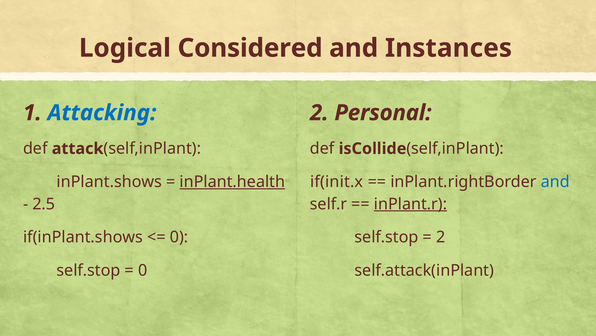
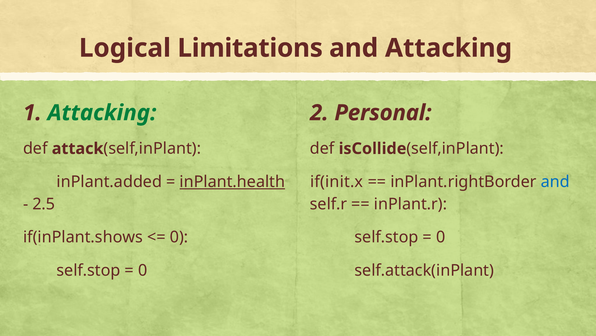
Considered: Considered -> Limitations (250, 48)
and Instances: Instances -> Attacking (449, 48)
Attacking colour: blue -> green (102, 113)
inPlant.shows: inPlant.shows -> inPlant.added (109, 182)
inPlant.r underline: present -> none (411, 204)
2: 2 -> 0 (441, 237)
